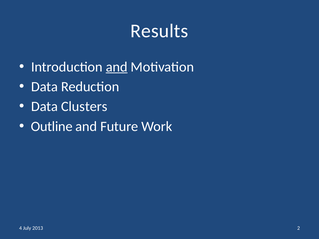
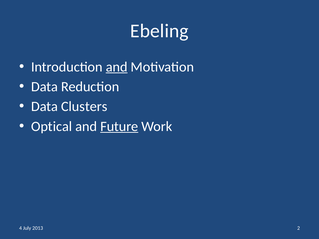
Results: Results -> Ebeling (159, 31)
Outline: Outline -> Optical (52, 126)
Future underline: none -> present (119, 126)
